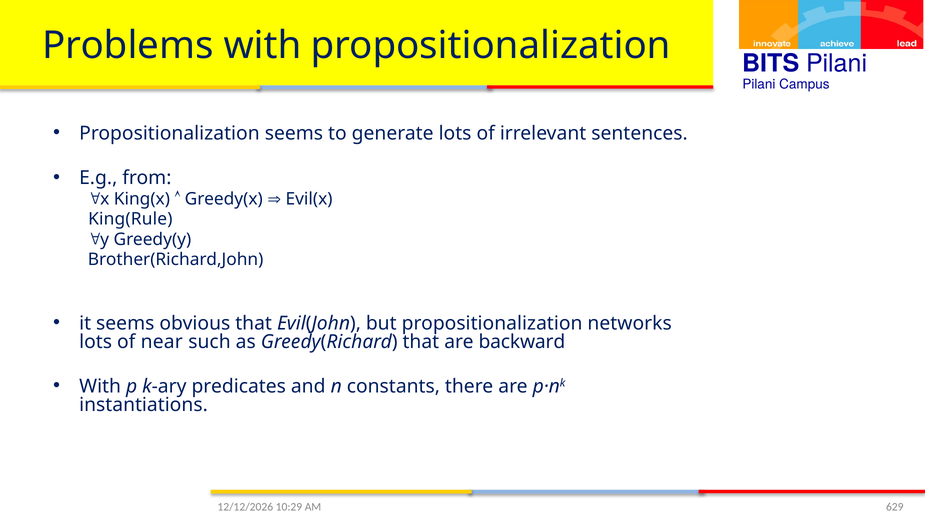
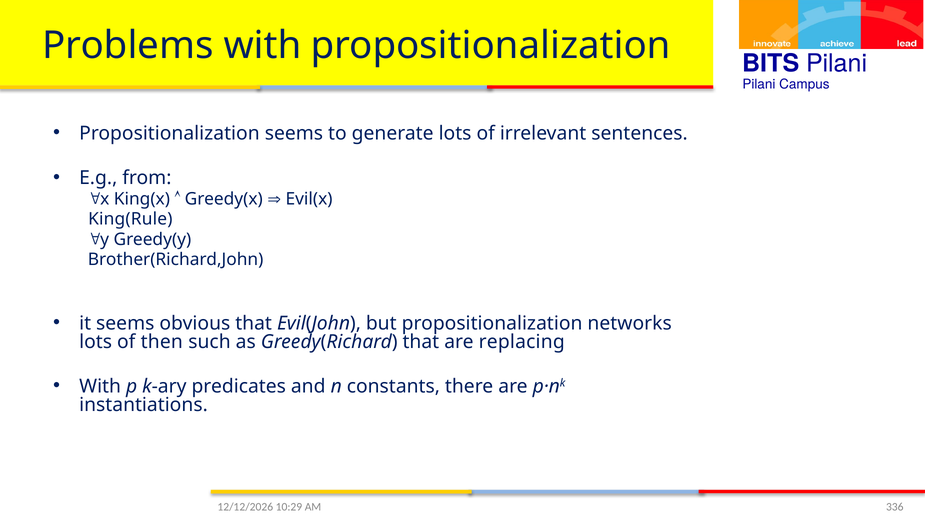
near: near -> then (162, 342)
backward: backward -> replacing (522, 342)
629: 629 -> 336 (895, 507)
